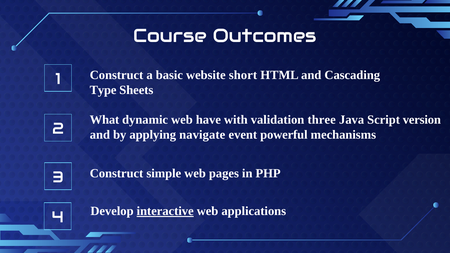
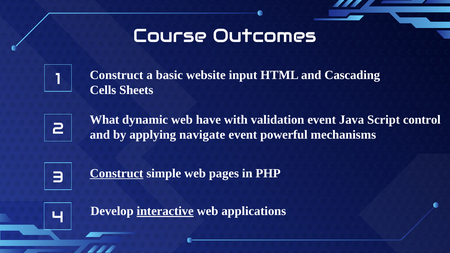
short: short -> input (243, 75)
Type: Type -> Cells (103, 90)
validation three: three -> event (322, 120)
version: version -> control (422, 120)
Construct underline: none -> present (117, 173)
